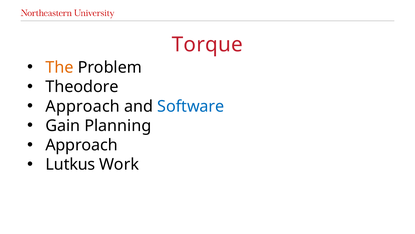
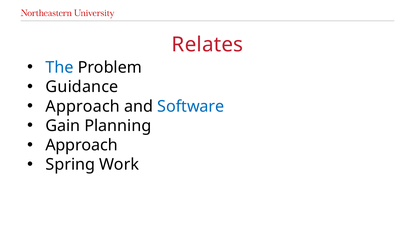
Torque: Torque -> Relates (207, 45)
The colour: orange -> blue (60, 67)
Theodore: Theodore -> Guidance (82, 87)
Lutkus: Lutkus -> Spring (70, 164)
